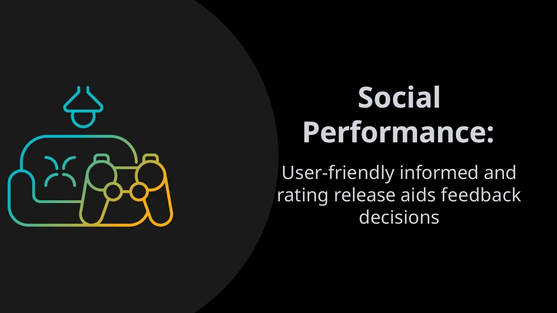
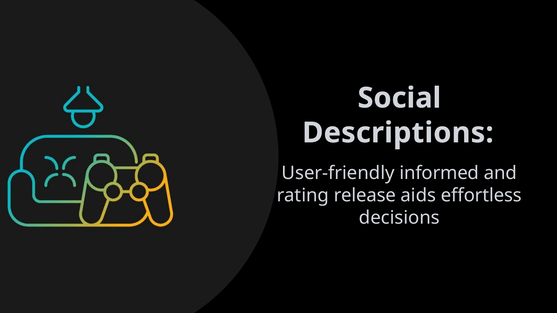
Performance: Performance -> Descriptions (398, 133)
feedback: feedback -> effortless (481, 196)
